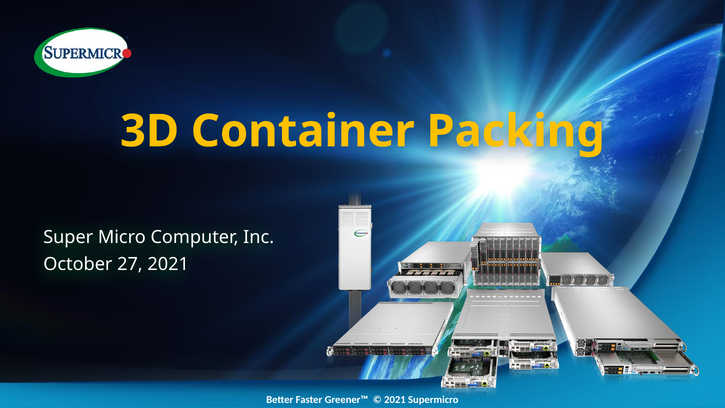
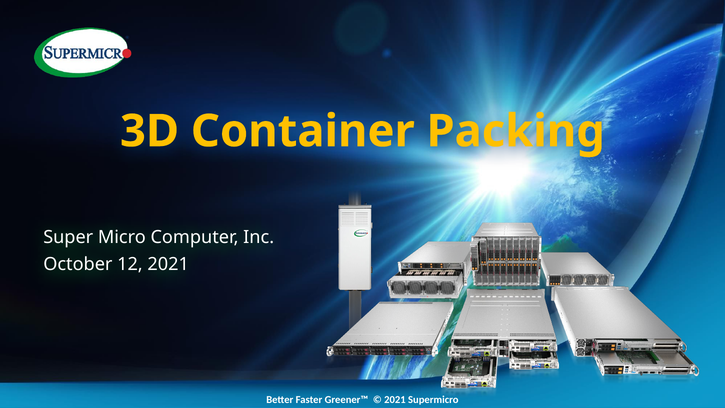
27: 27 -> 12 (130, 264)
